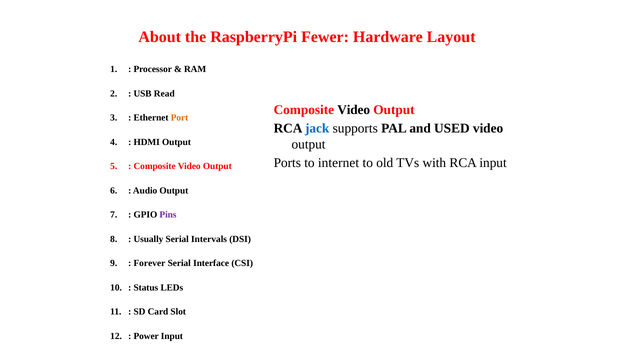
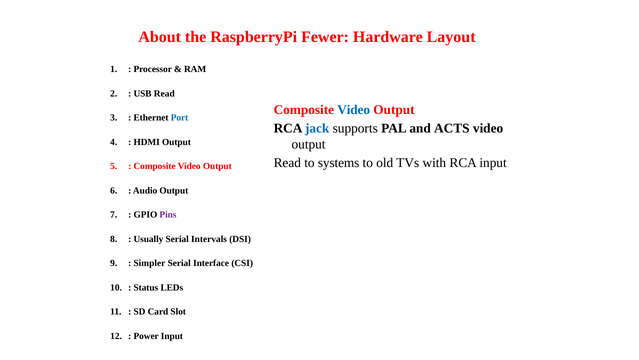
Video colour: black -> blue (354, 109)
Port colour: orange -> blue (180, 118)
USED: USED -> ACTS (452, 128)
Ports: Ports -> Read (287, 163)
internet: internet -> systems (339, 163)
Forever: Forever -> Simpler (149, 263)
